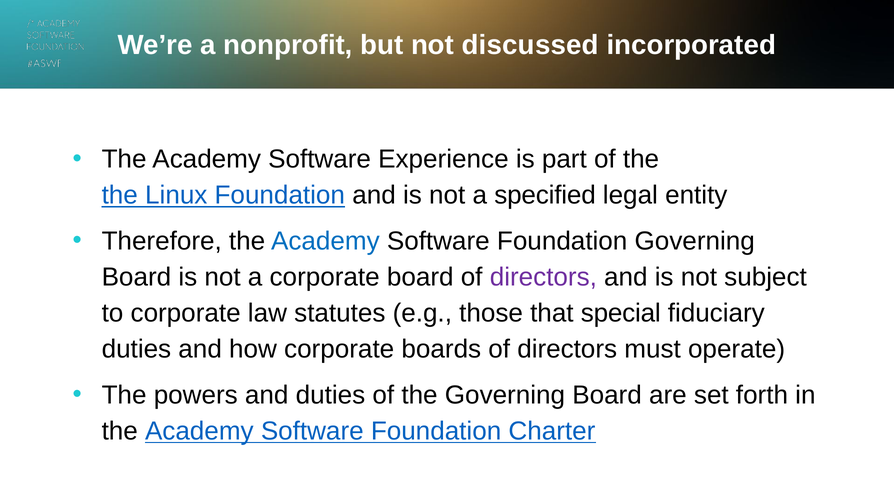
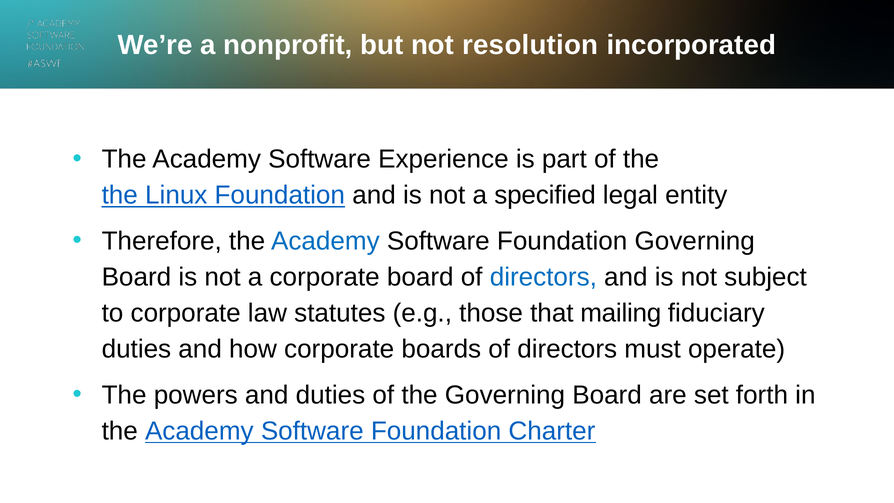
discussed: discussed -> resolution (530, 45)
directors colour: purple -> blue (543, 277)
special: special -> mailing (621, 313)
